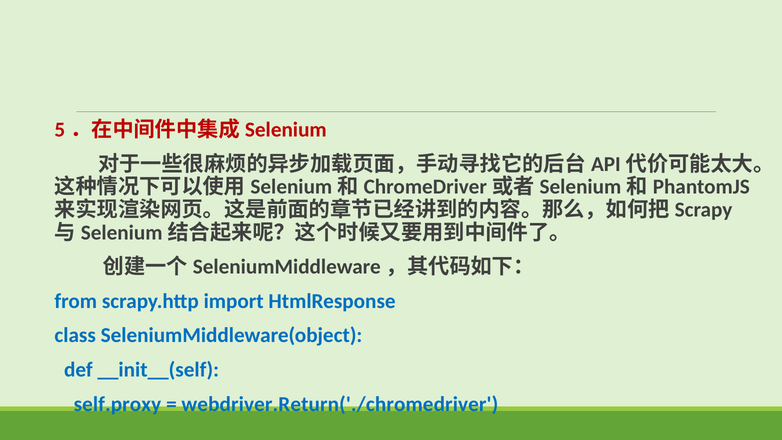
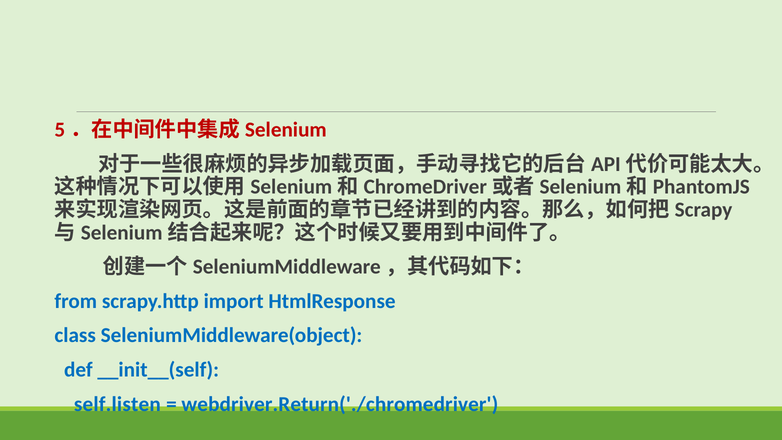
self.proxy: self.proxy -> self.listen (117, 404)
